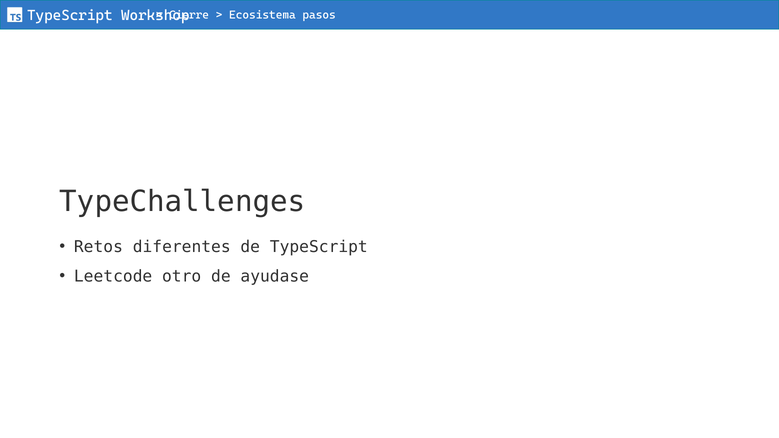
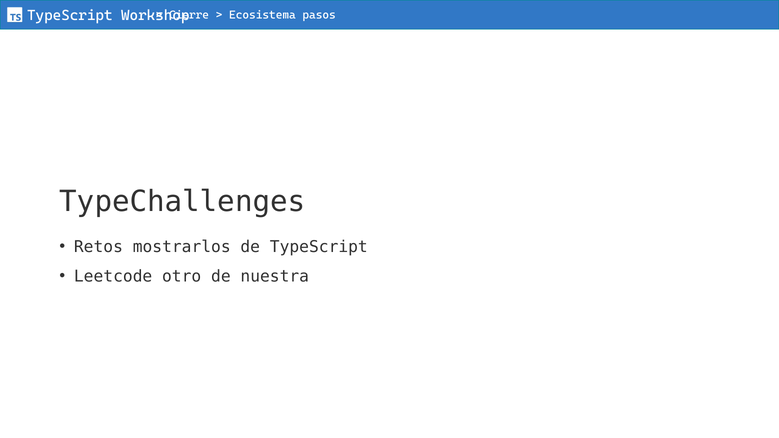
diferentes: diferentes -> mostrarlos (182, 247)
ayudase: ayudase -> nuestra (275, 276)
